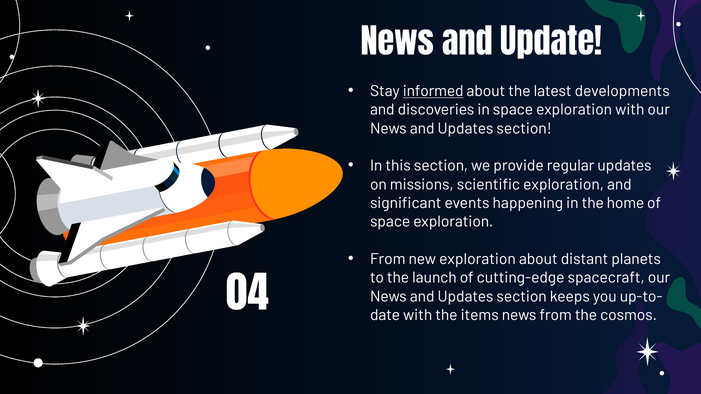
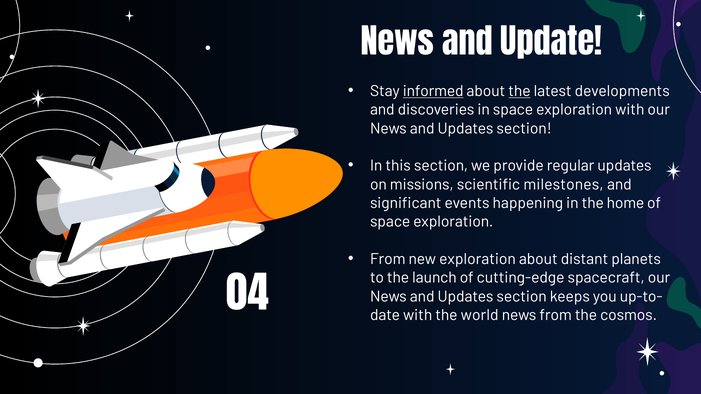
the underline: none -> present (519, 91)
scientific exploration: exploration -> milestones (563, 185)
items: items -> world (480, 315)
